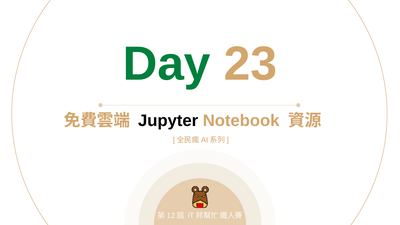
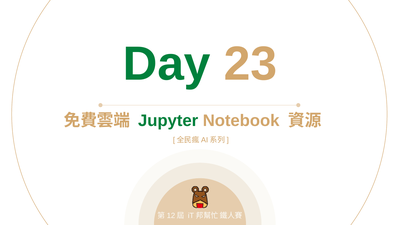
Jupyter colour: black -> green (168, 121)
